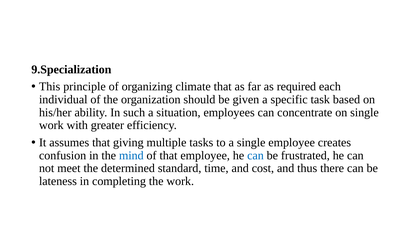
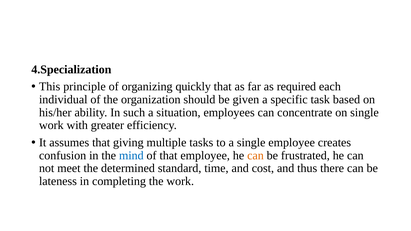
9.Specialization: 9.Specialization -> 4.Specialization (71, 69)
climate: climate -> quickly (193, 87)
can colour: blue -> orange (255, 156)
